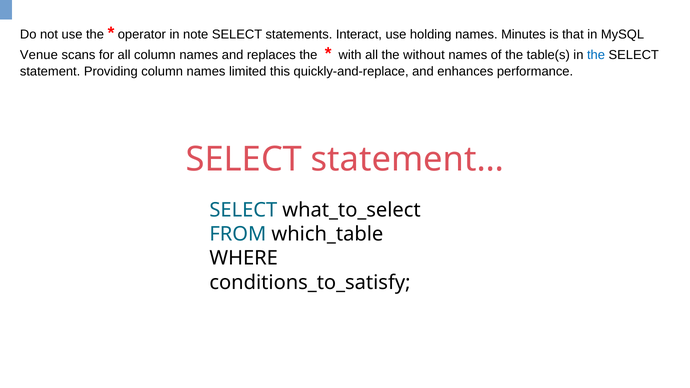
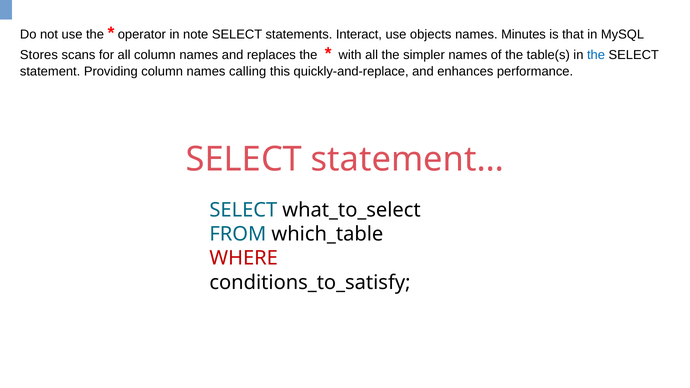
holding: holding -> objects (431, 34)
Venue: Venue -> Stores (39, 55)
without: without -> simpler (424, 55)
limited: limited -> calling (248, 71)
WHERE colour: black -> red (244, 258)
